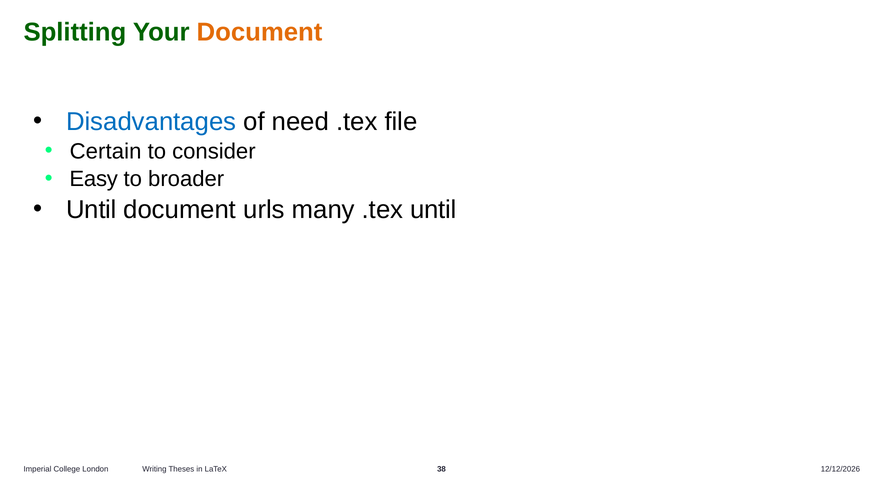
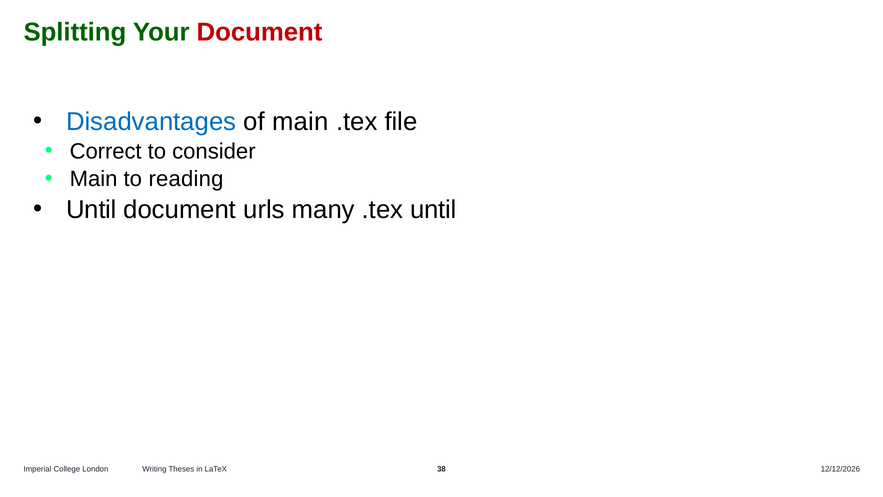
Document colour: orange -> red (259, 32)
of need: need -> main (300, 121)
Certain: Certain -> Correct (106, 151)
Easy: Easy -> Main (94, 179)
broader: broader -> reading (186, 179)
